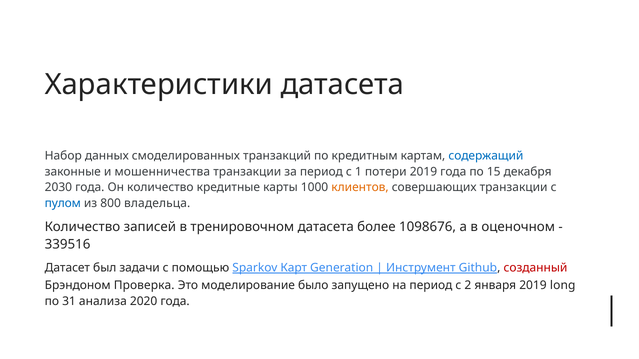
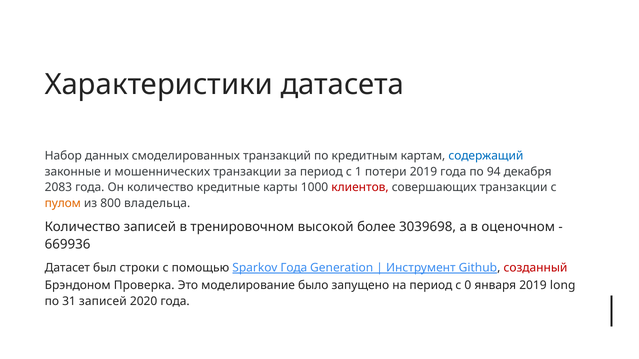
мошенничества: мошенничества -> мошеннических (162, 172)
15: 15 -> 94 (494, 172)
2030: 2030 -> 2083 (58, 188)
клиентов colour: orange -> red (360, 188)
пулом colour: blue -> orange (63, 203)
тренировочном датасета: датасета -> высокой (326, 227)
1098676: 1098676 -> 3039698 (428, 227)
339516: 339516 -> 669936 (68, 245)
задачи: задачи -> строки (139, 268)
Sparkov Карт: Карт -> Года (294, 268)
2: 2 -> 0 (468, 286)
31 анализа: анализа -> записей (103, 301)
